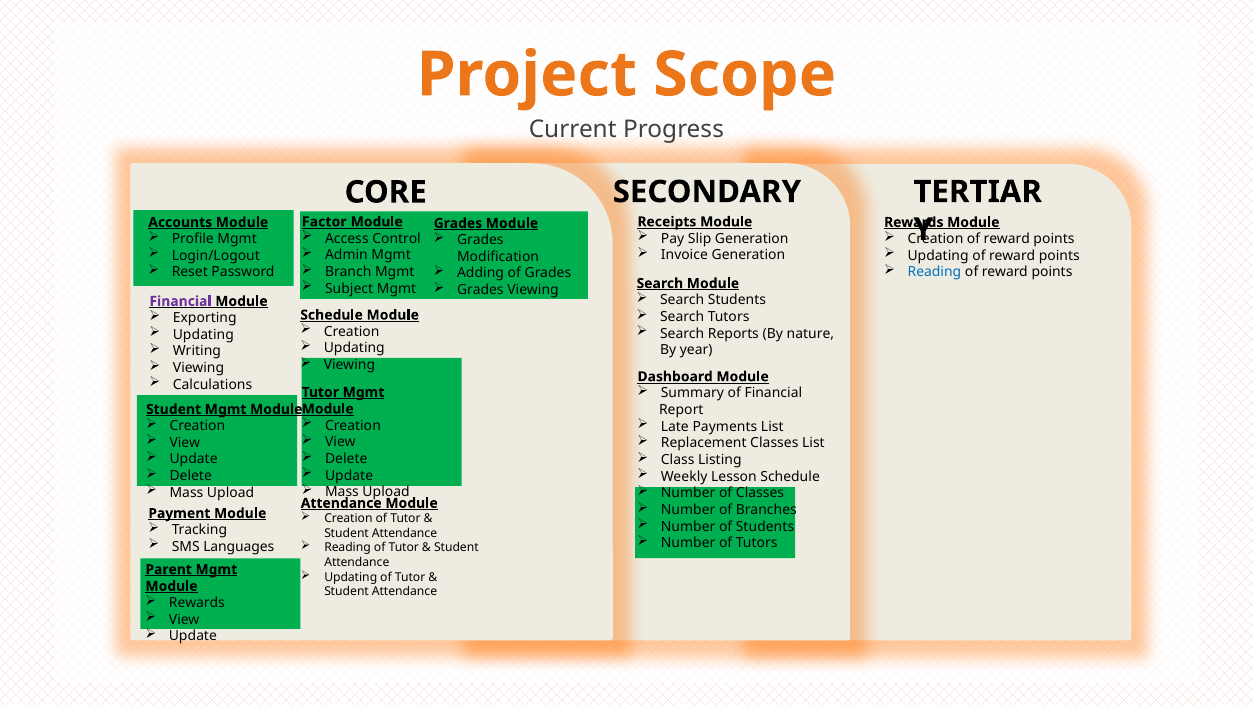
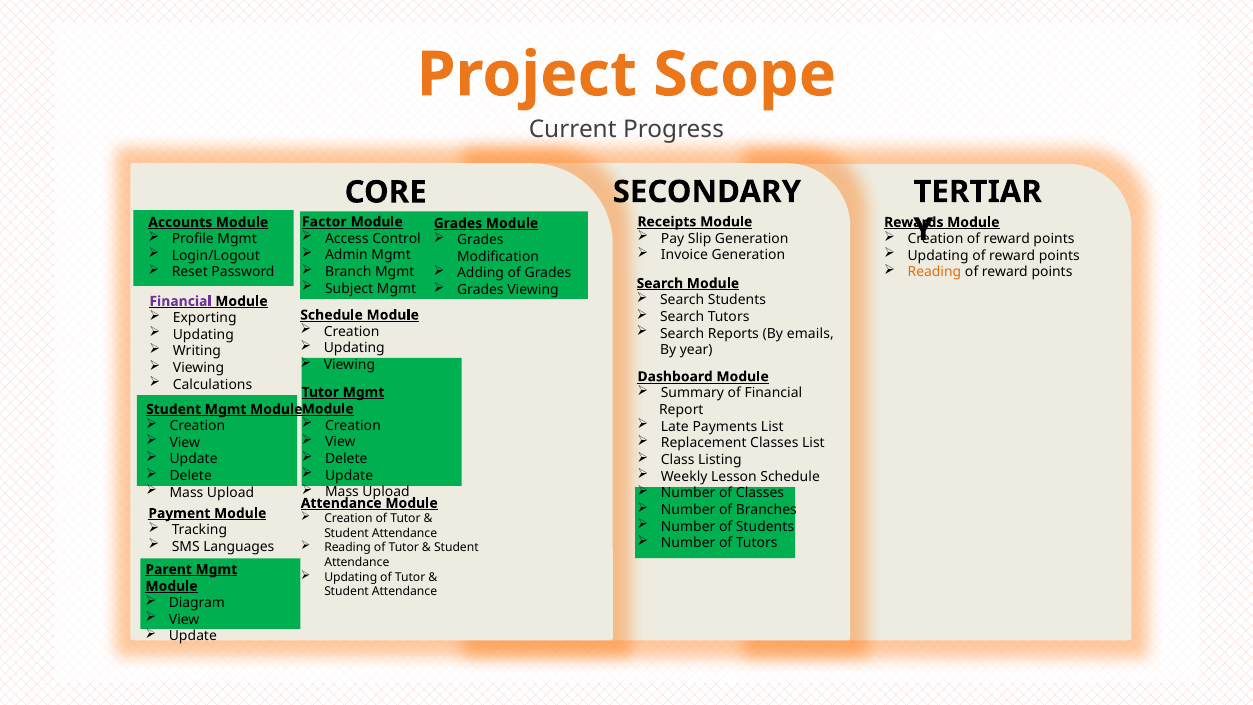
Reading colour: blue -> orange (934, 272)
nature: nature -> emails (810, 333)
Rewards: Rewards -> Diagram (197, 603)
